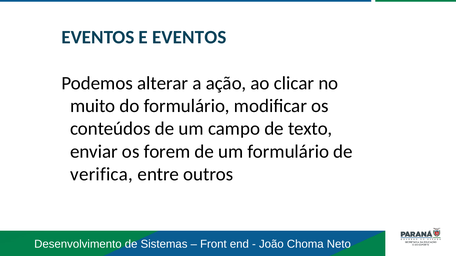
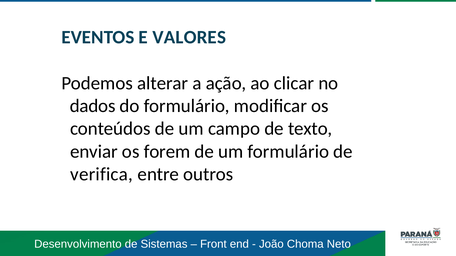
E EVENTOS: EVENTOS -> VALORES (189, 37)
muito: muito -> dados (93, 106)
